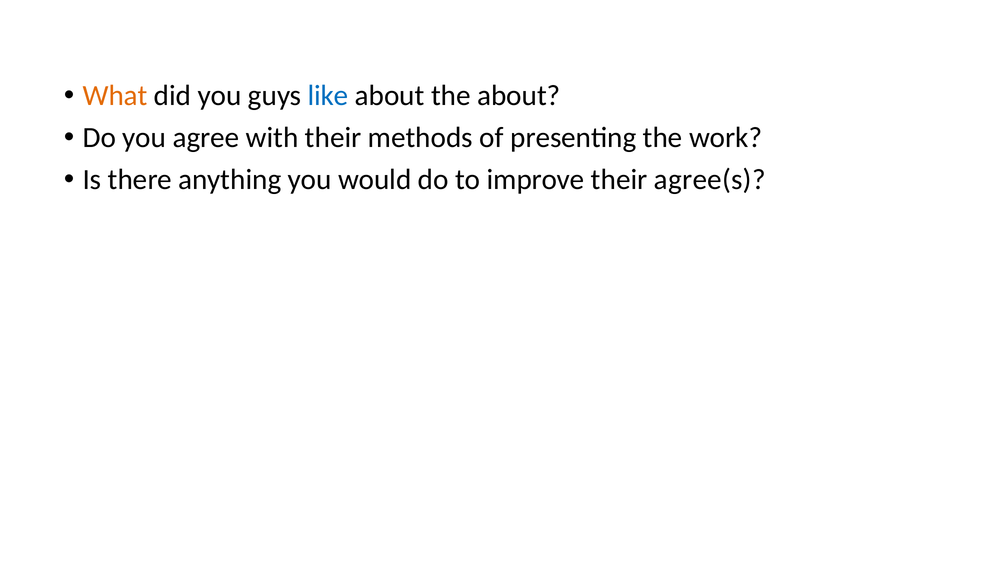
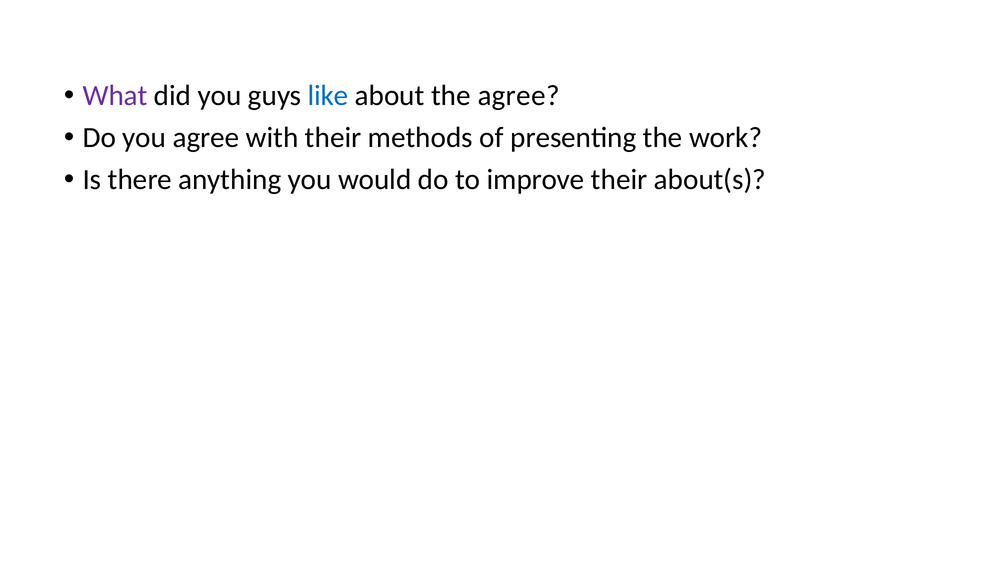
What colour: orange -> purple (115, 96)
the about: about -> agree (519, 96)
agree(s: agree(s -> about(s (710, 180)
